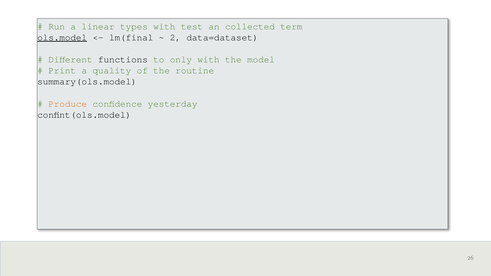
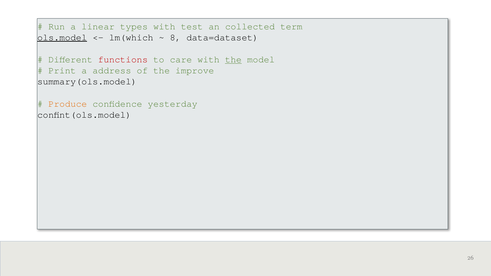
lm(final: lm(final -> lm(which (131, 37)
2: 2 -> 8 (175, 37)
functions colour: black -> red (123, 60)
only: only -> care (181, 60)
the underline: none -> present (233, 60)
quality: quality -> address (112, 71)
routine: routine -> improve (195, 71)
